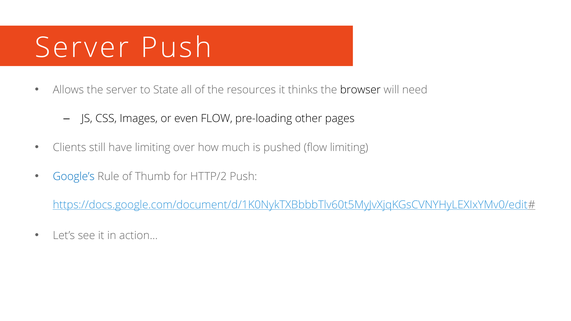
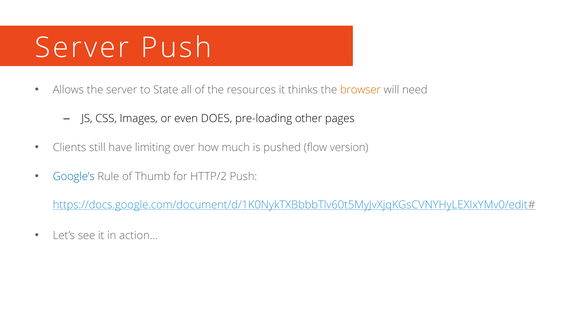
browser colour: black -> orange (360, 90)
even FLOW: FLOW -> DOES (217, 119)
flow limiting: limiting -> version (349, 148)
